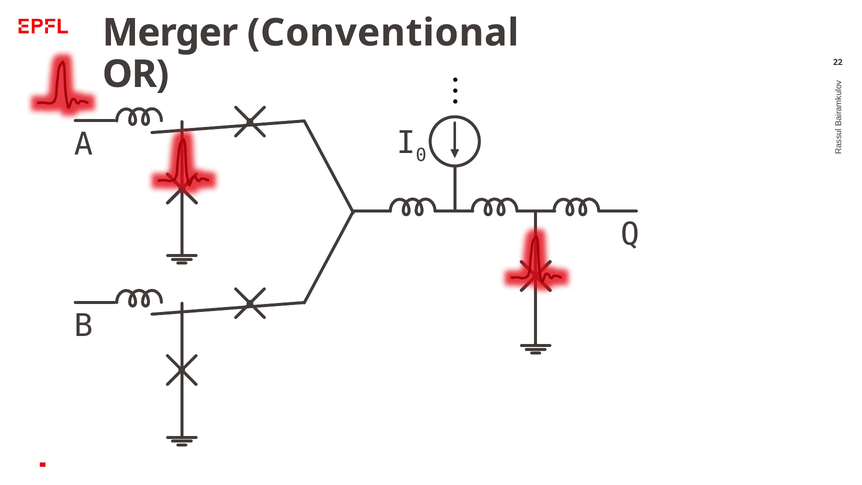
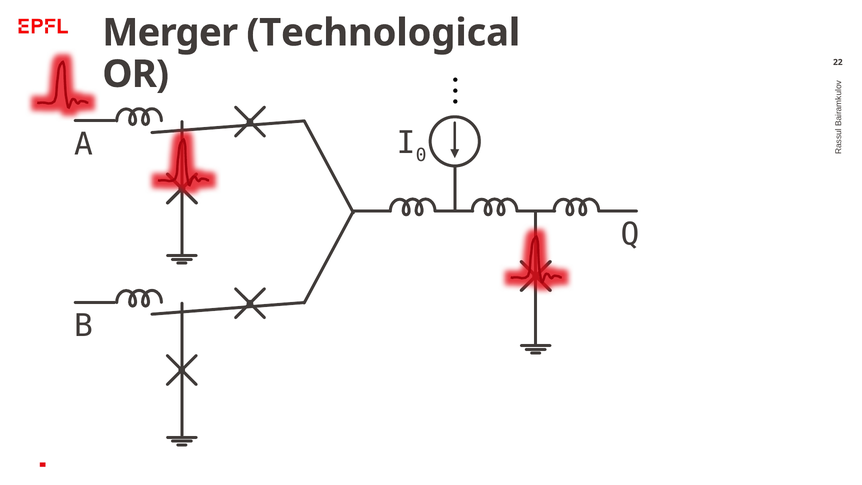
Conventional: Conventional -> Technological (383, 33)
